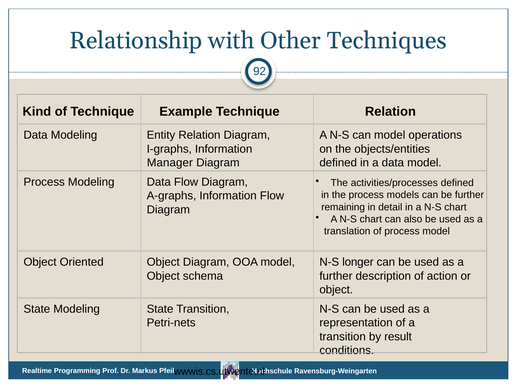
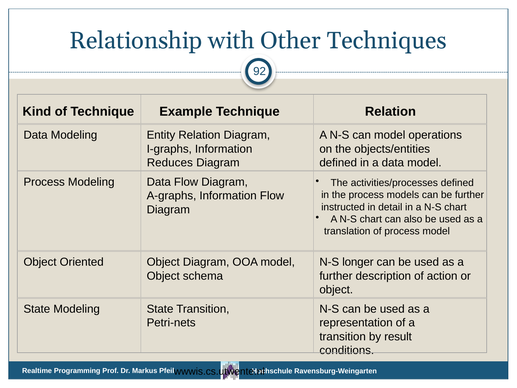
Manager: Manager -> Reduces (170, 163)
remaining: remaining -> instructed (343, 207)
